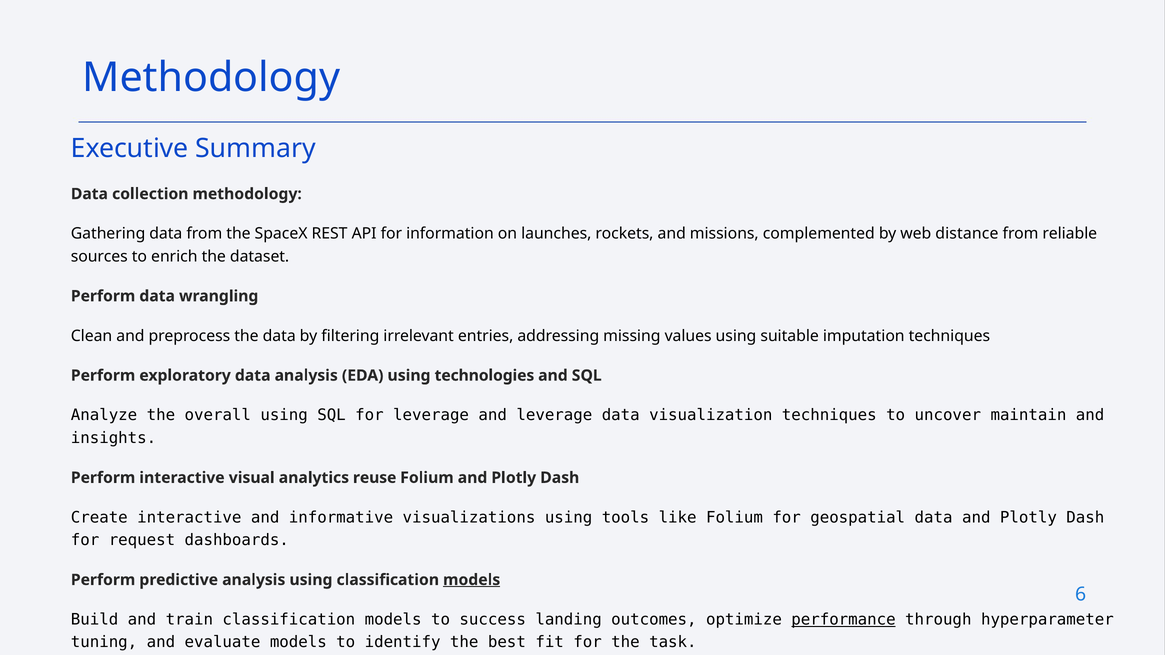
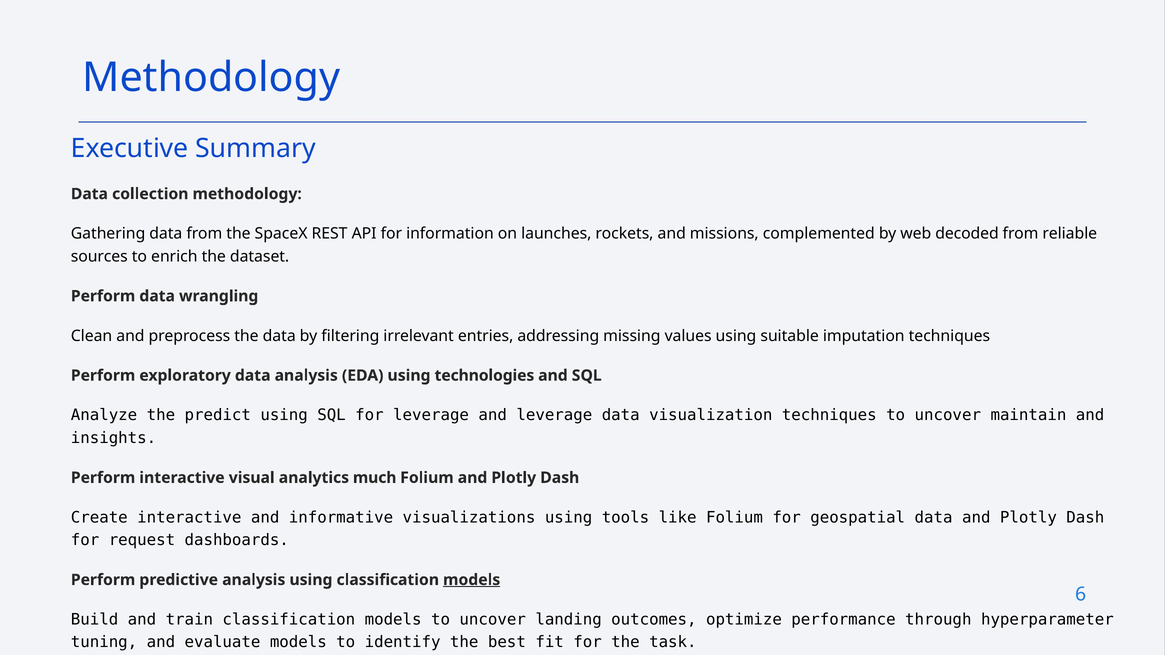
distance: distance -> decoded (967, 234)
overall: overall -> predict (218, 415)
reuse: reuse -> much (375, 478)
models to success: success -> uncover (493, 620)
performance underline: present -> none (844, 620)
